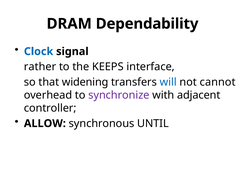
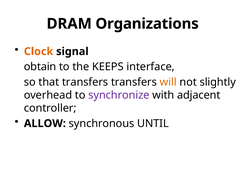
Dependability: Dependability -> Organizations (147, 24)
Clock colour: blue -> orange (39, 51)
rather: rather -> obtain (40, 67)
that widening: widening -> transfers (85, 82)
will colour: blue -> orange (168, 82)
cannot: cannot -> slightly (218, 82)
